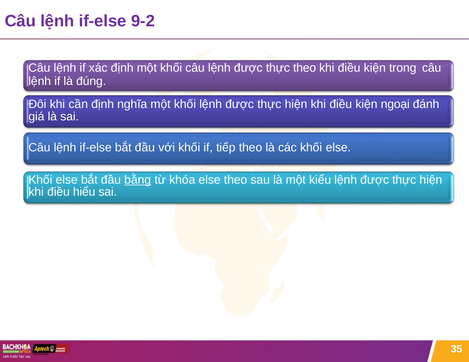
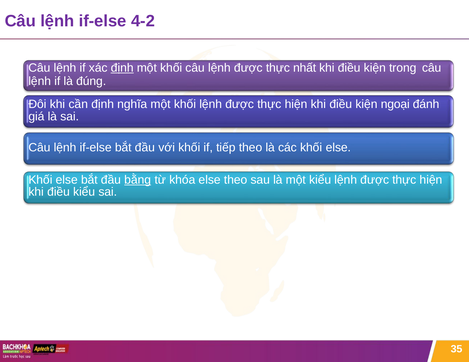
9-2: 9-2 -> 4-2 (143, 21)
định underline: none -> present (122, 68)
thực theo: theo -> nhất (305, 68)
điều hiểu: hiểu -> kiểu (84, 192)
